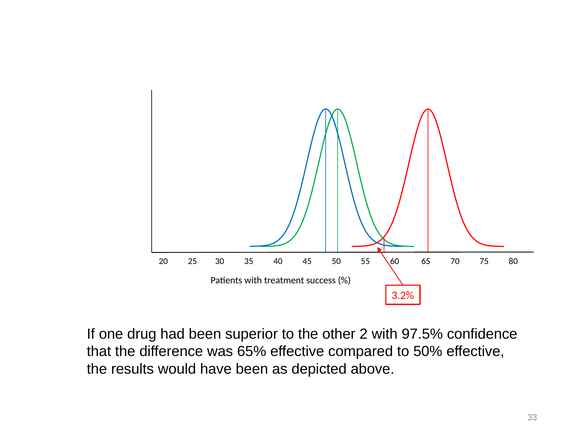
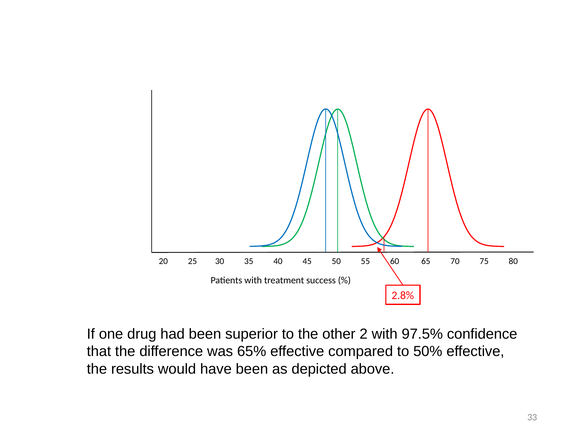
3.2%: 3.2% -> 2.8% (403, 296)
